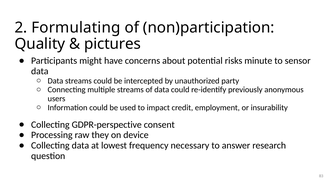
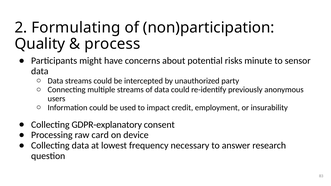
pictures: pictures -> process (112, 44)
GDPR-perspective: GDPR-perspective -> GDPR-explanatory (107, 125)
they: they -> card (100, 135)
